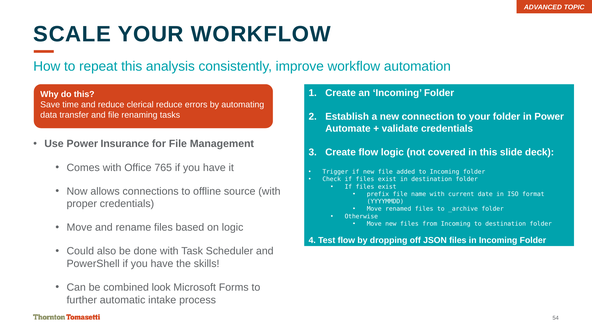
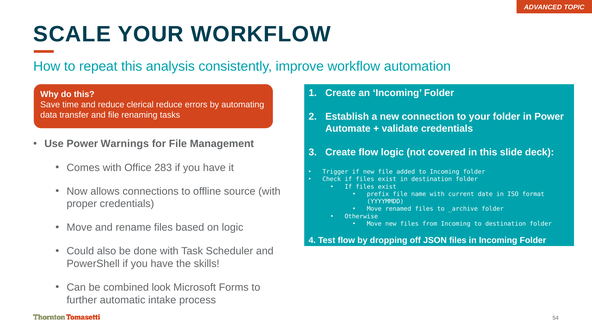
Insurance: Insurance -> Warnings (125, 144)
765: 765 -> 283 (163, 168)
